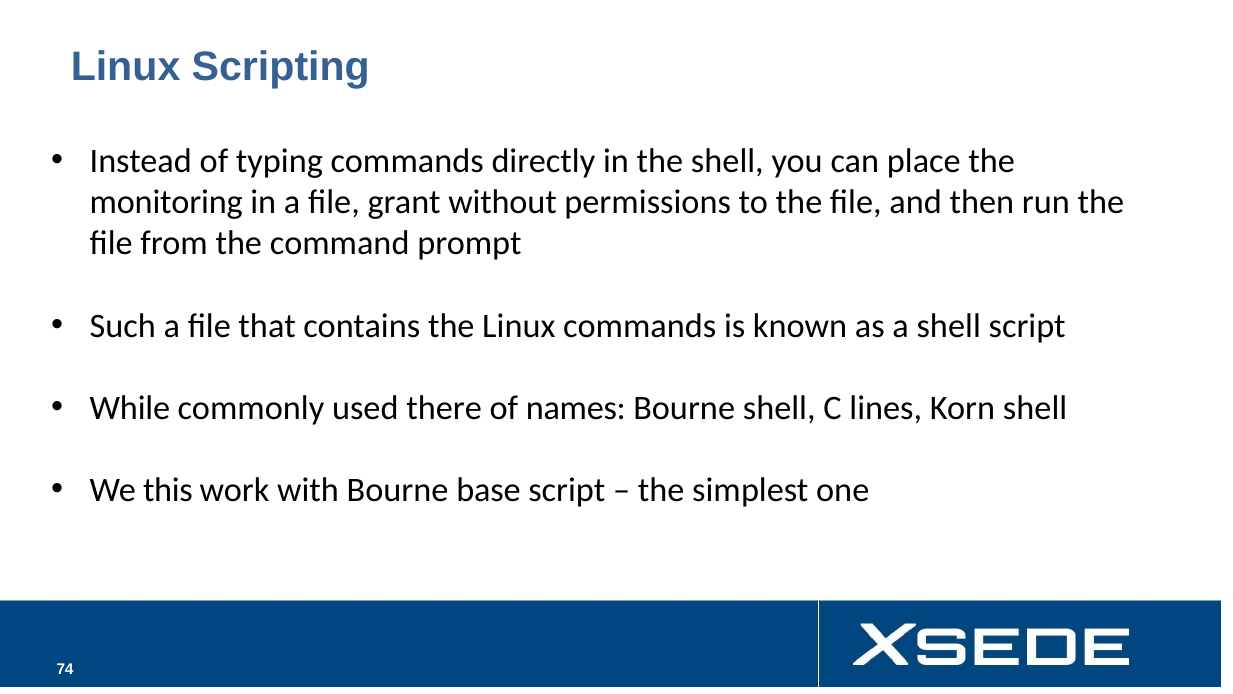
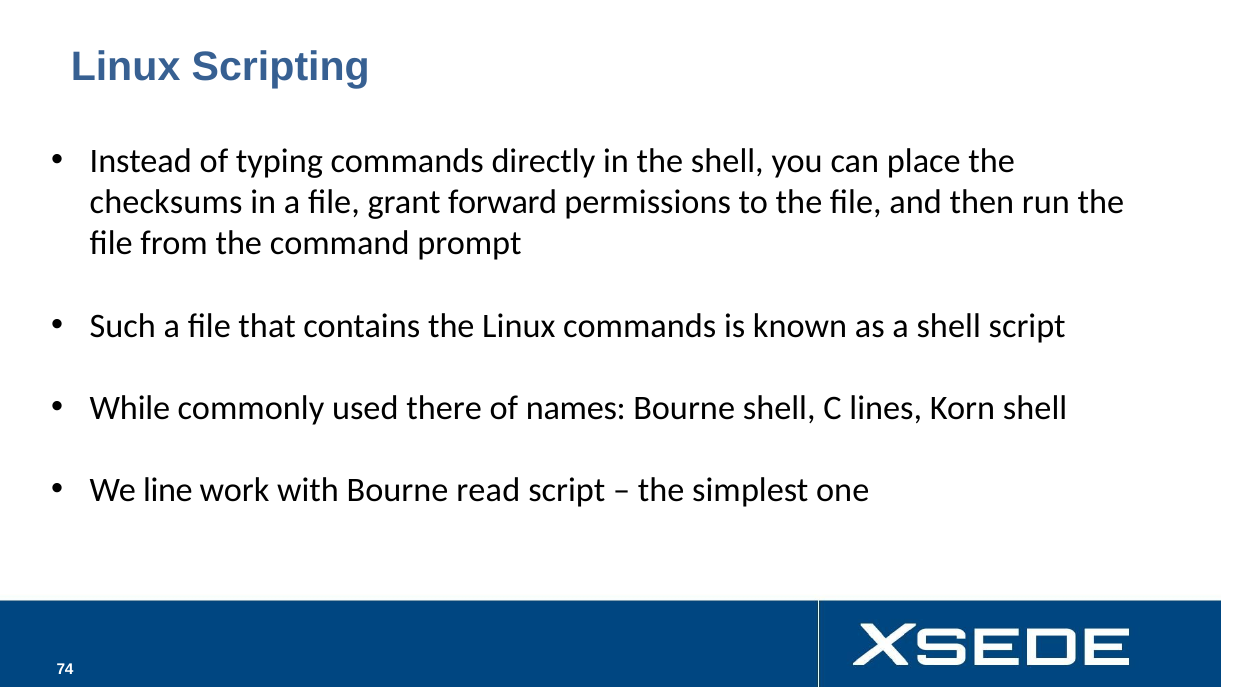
monitoring: monitoring -> checksums (166, 202)
without: without -> forward (503, 202)
this: this -> line (168, 490)
base: base -> read (488, 490)
